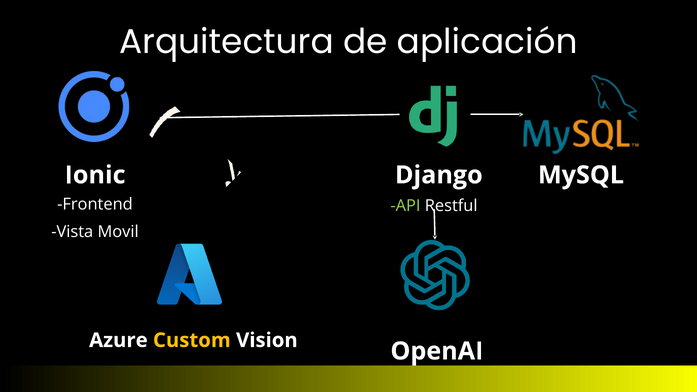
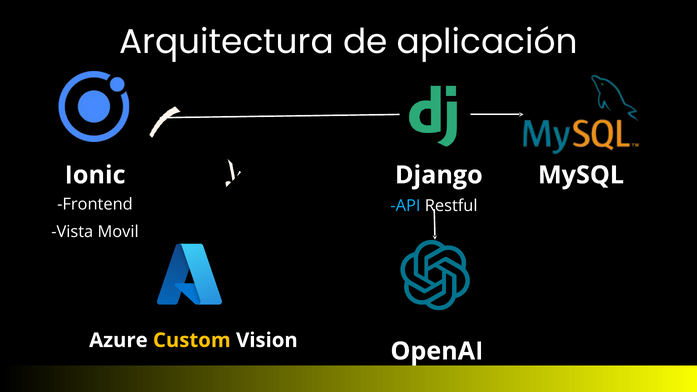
API colour: light green -> light blue (406, 206)
